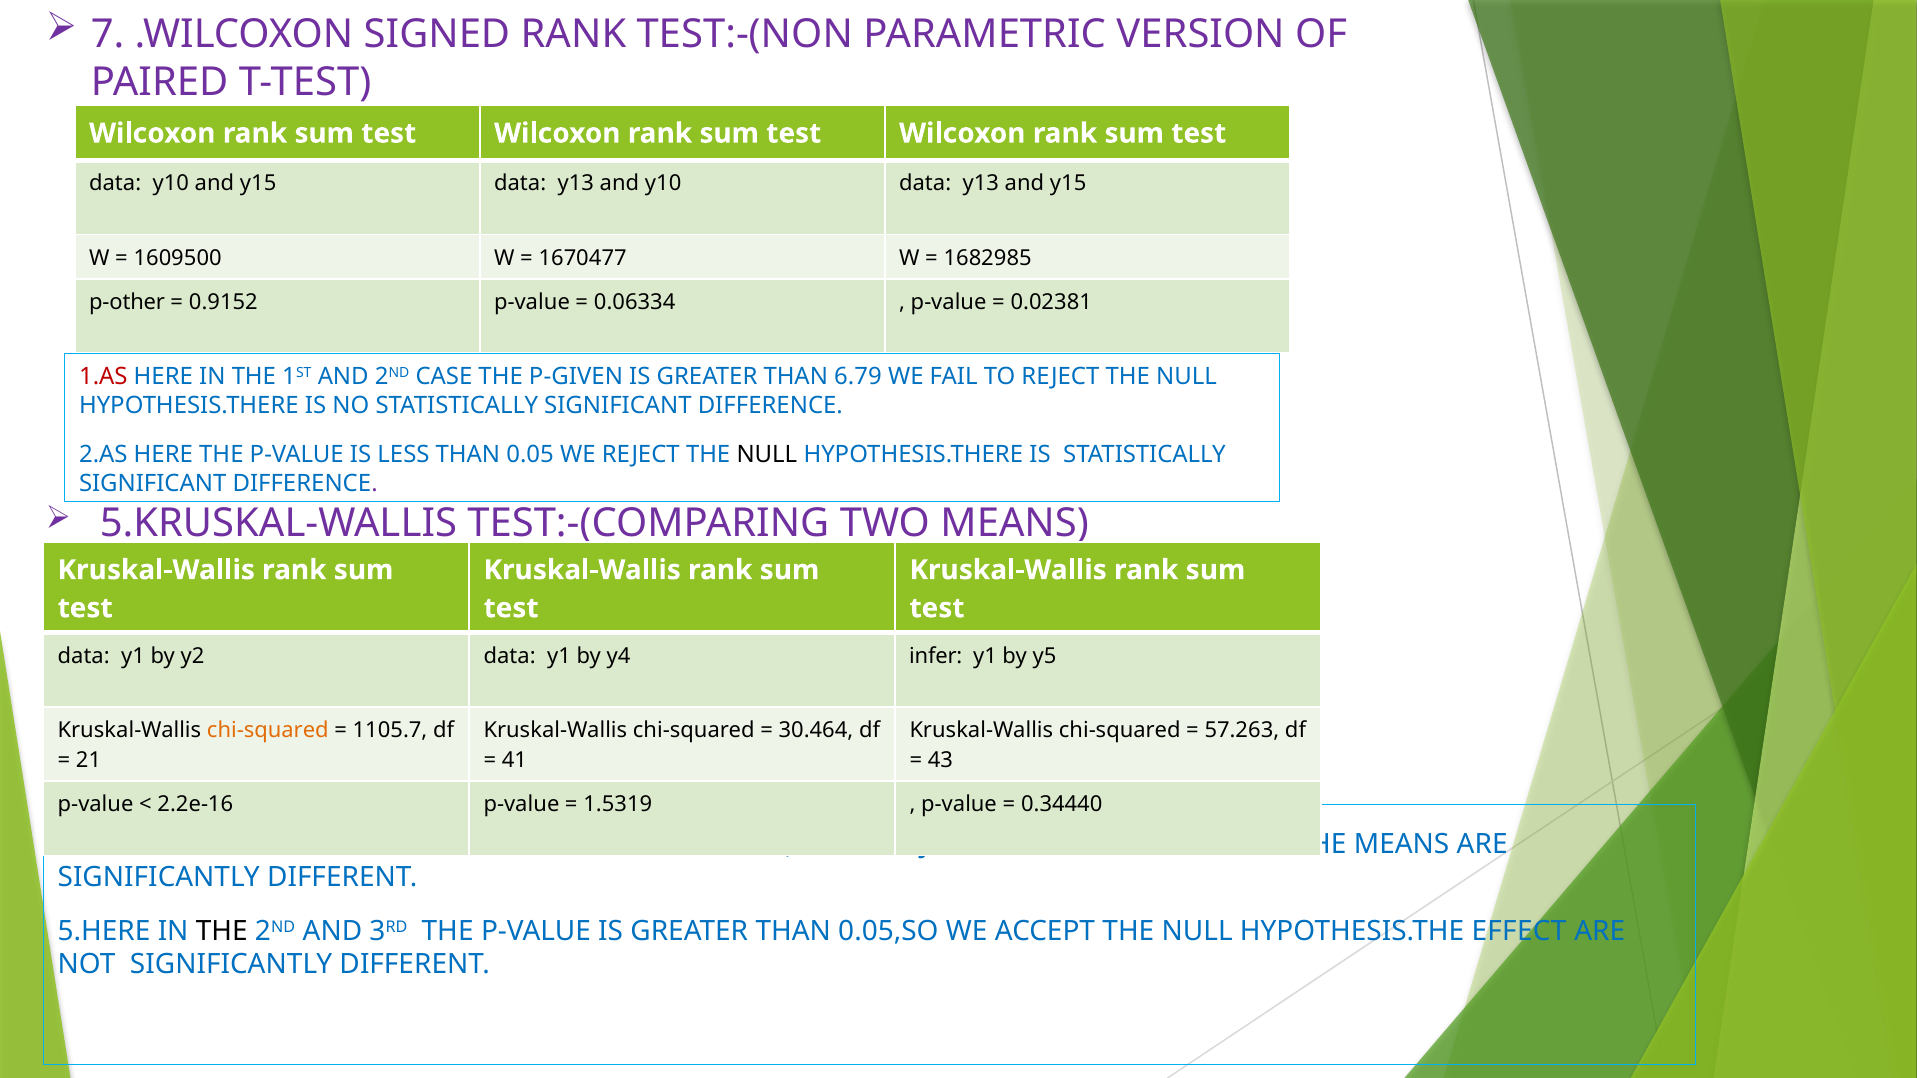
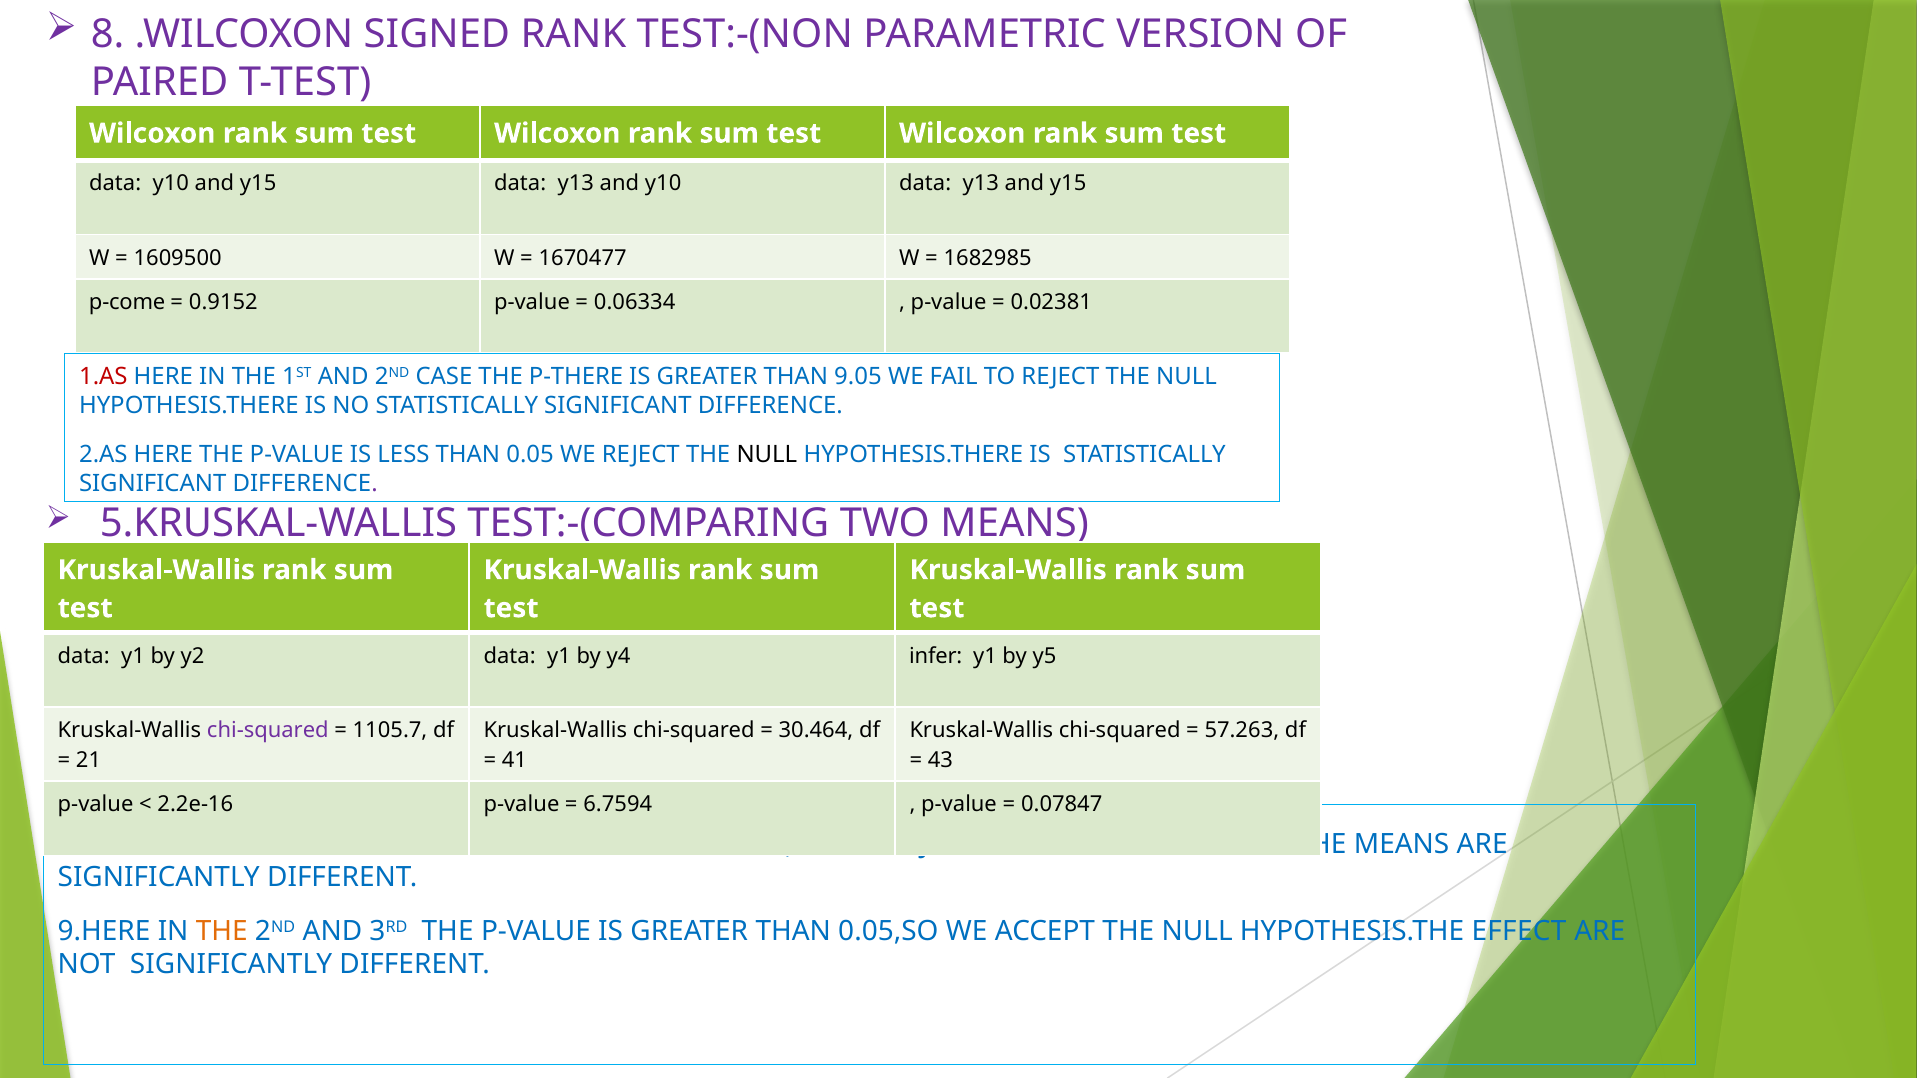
7: 7 -> 8 (108, 34)
p-other: p-other -> p-come (127, 302)
P-GIVEN: P-GIVEN -> P-THERE (576, 377)
6.79: 6.79 -> 9.05 (858, 377)
chi-squared colour: orange -> purple (268, 731)
1.5319: 1.5319 -> 6.7594 (618, 805)
0.34440: 0.34440 -> 0.07847 (1062, 805)
5.HERE: 5.HERE -> 9.HERE (104, 931)
THE colour: black -> orange (222, 931)
